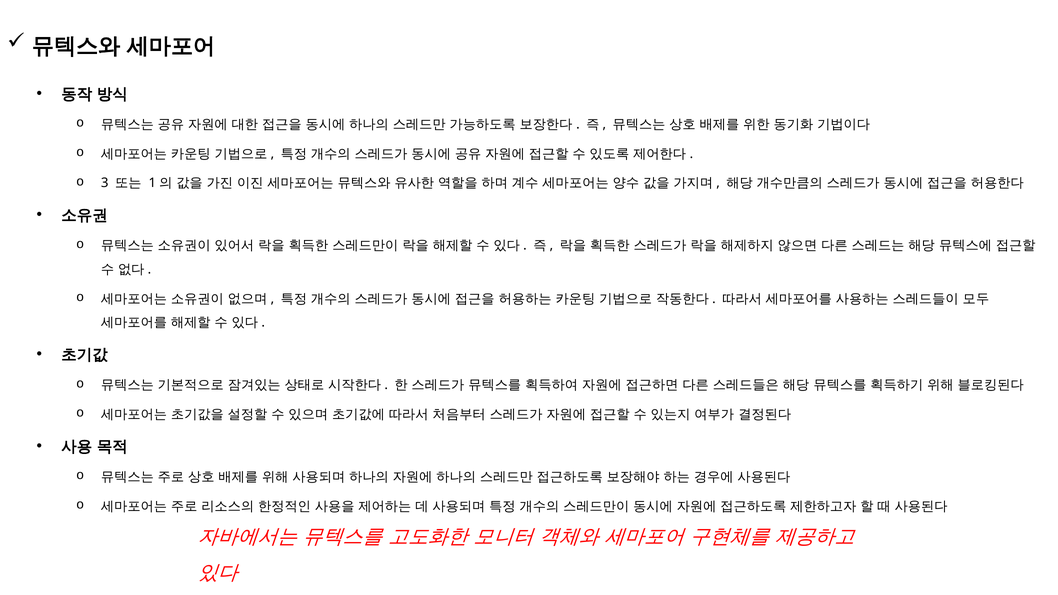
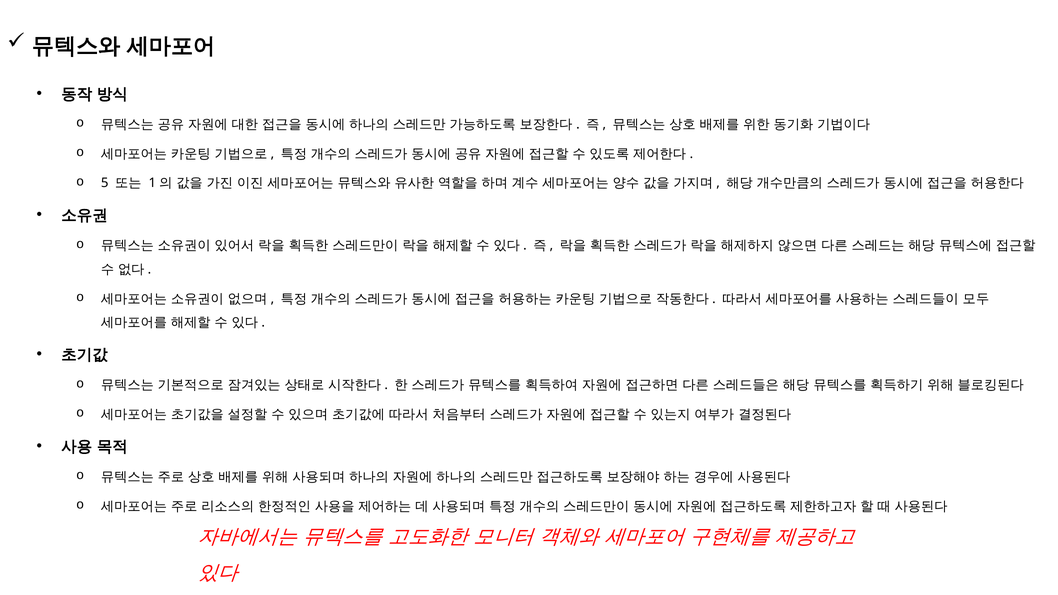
3: 3 -> 5 (105, 183)
